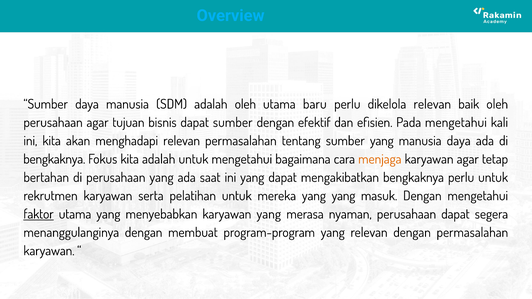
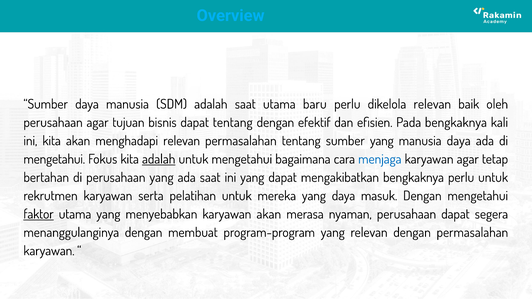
adalah oleh: oleh -> saat (245, 104)
dapat sumber: sumber -> tentang (233, 123)
Pada mengetahui: mengetahui -> bengkaknya (456, 123)
bengkaknya: bengkaknya -> mengetahui (54, 159)
adalah underline: none -> present (159, 159)
menjaga colour: orange -> blue (380, 159)
yang yang: yang -> daya (343, 196)
karyawan yang: yang -> akan (269, 214)
